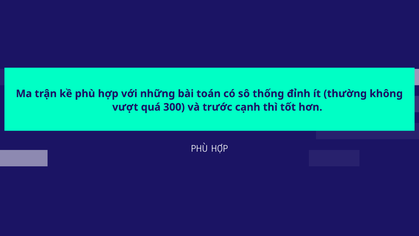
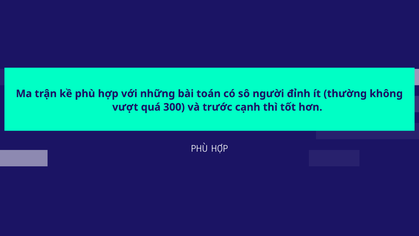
thống: thống -> người (268, 94)
